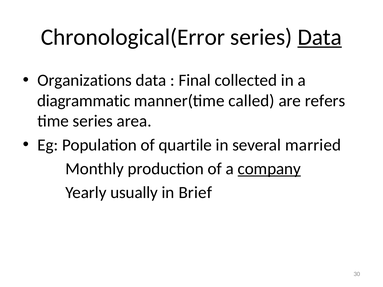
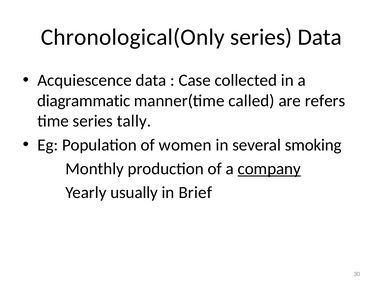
Chronological(Error: Chronological(Error -> Chronological(Only (133, 37)
Data underline: present -> none (320, 37)
Organizations: Organizations -> Acquiescence (85, 80)
Final: Final -> Case (195, 80)
area: area -> tally (134, 121)
quartile: quartile -> women (185, 145)
married: married -> smoking (313, 145)
